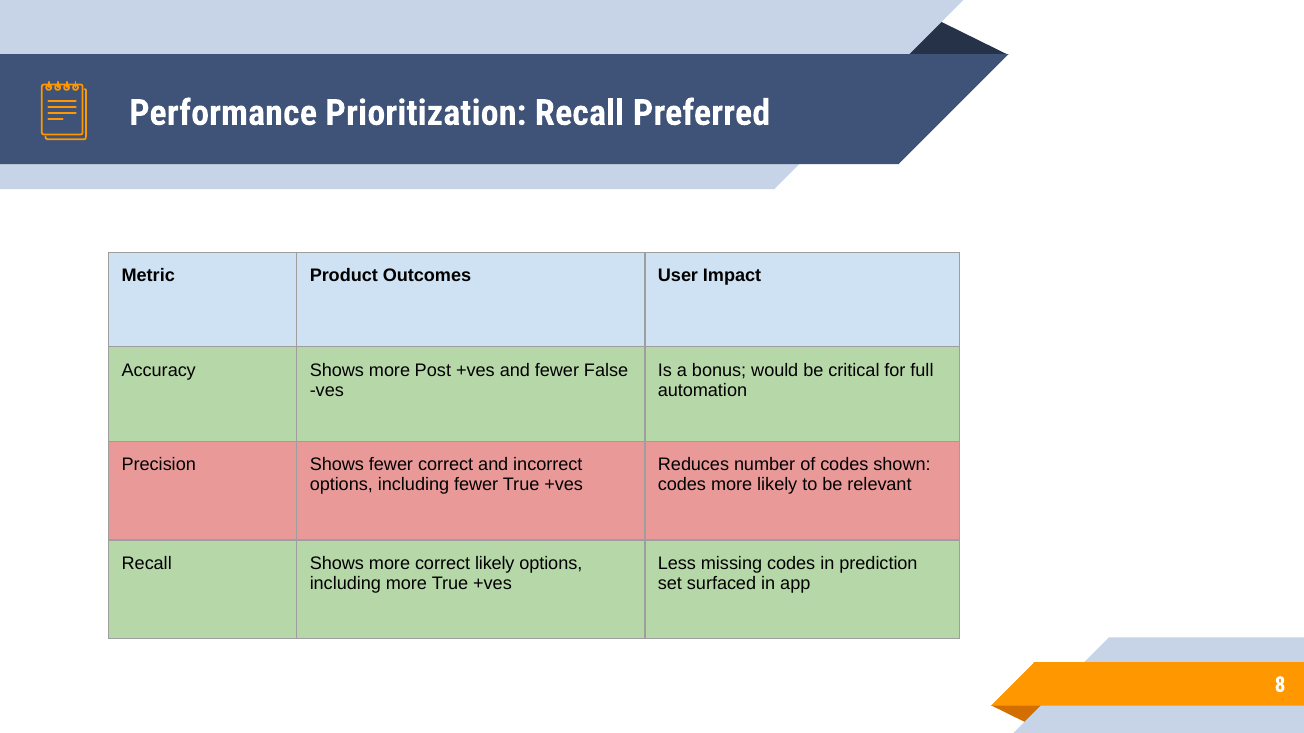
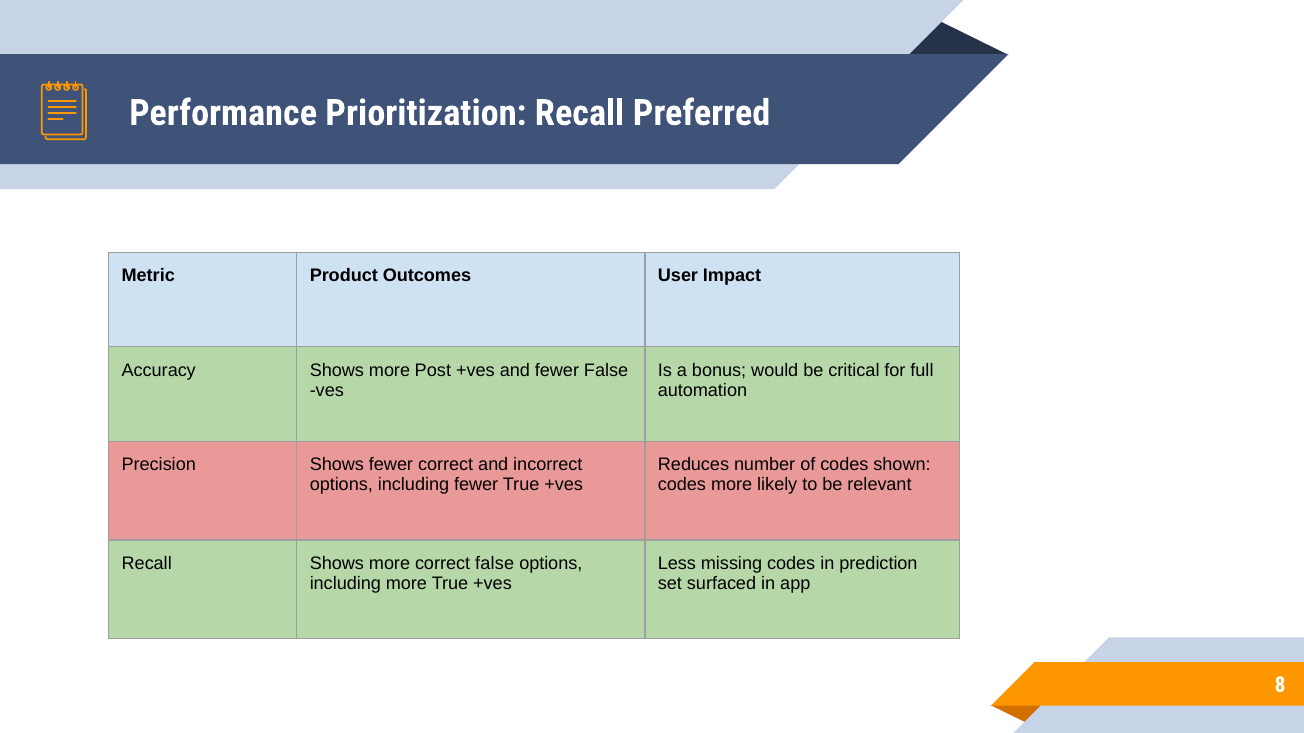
correct likely: likely -> false (495, 564)
